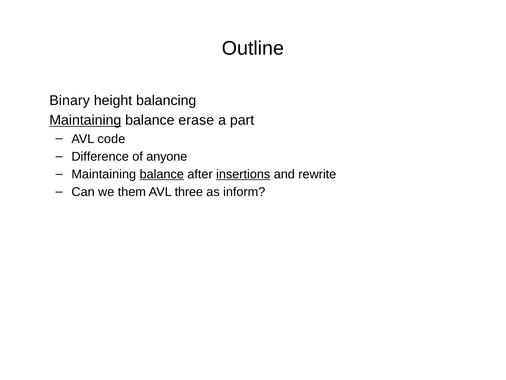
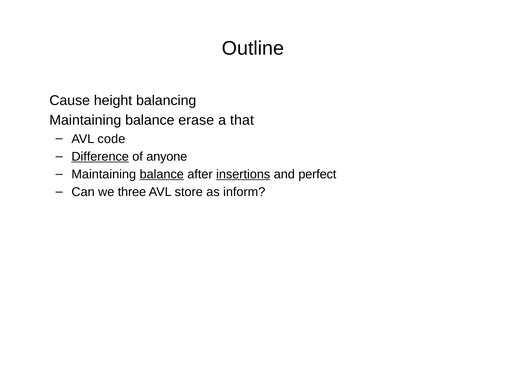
Binary: Binary -> Cause (70, 101)
Maintaining underline: present -> none (85, 120)
part: part -> that (242, 120)
Difference underline: none -> present (100, 156)
rewrite: rewrite -> perfect (317, 174)
them: them -> three (132, 192)
three: three -> store (189, 192)
